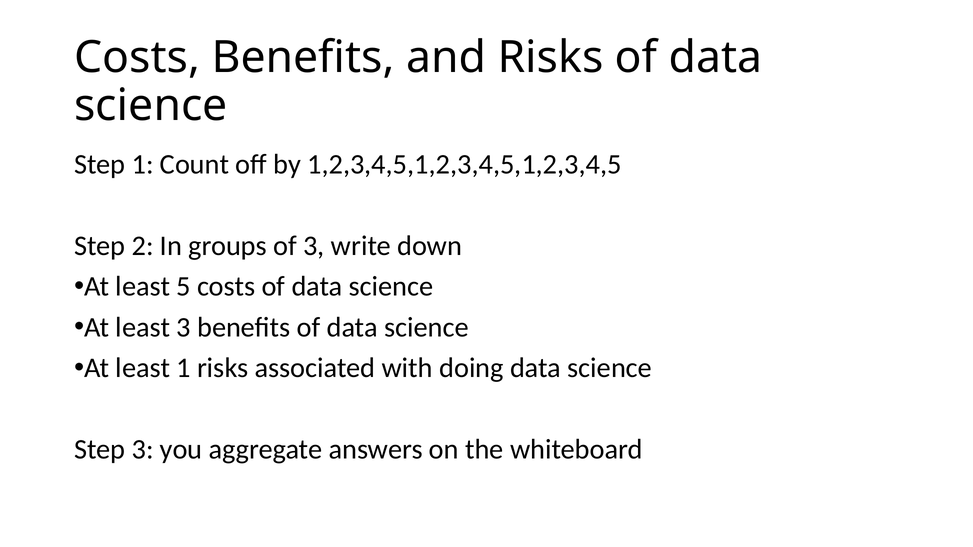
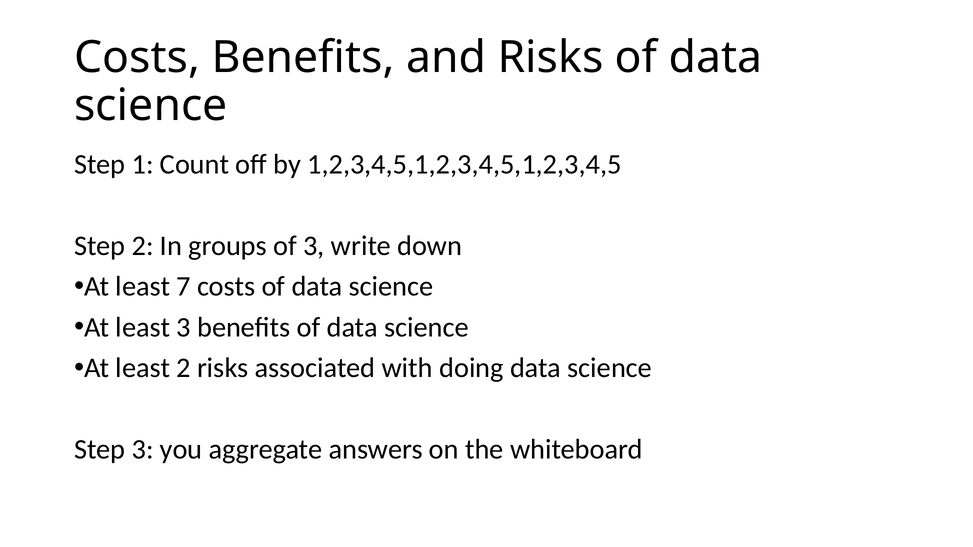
5: 5 -> 7 (183, 287)
least 1: 1 -> 2 (183, 368)
